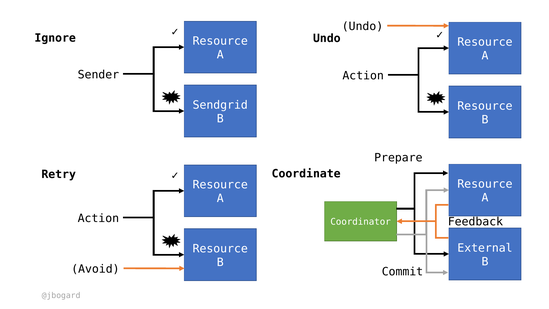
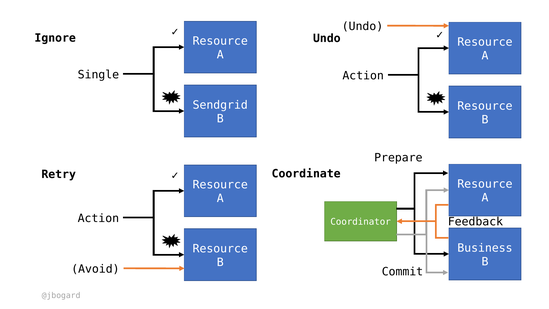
Sender: Sender -> Single (98, 75)
External: External -> Business (485, 248)
